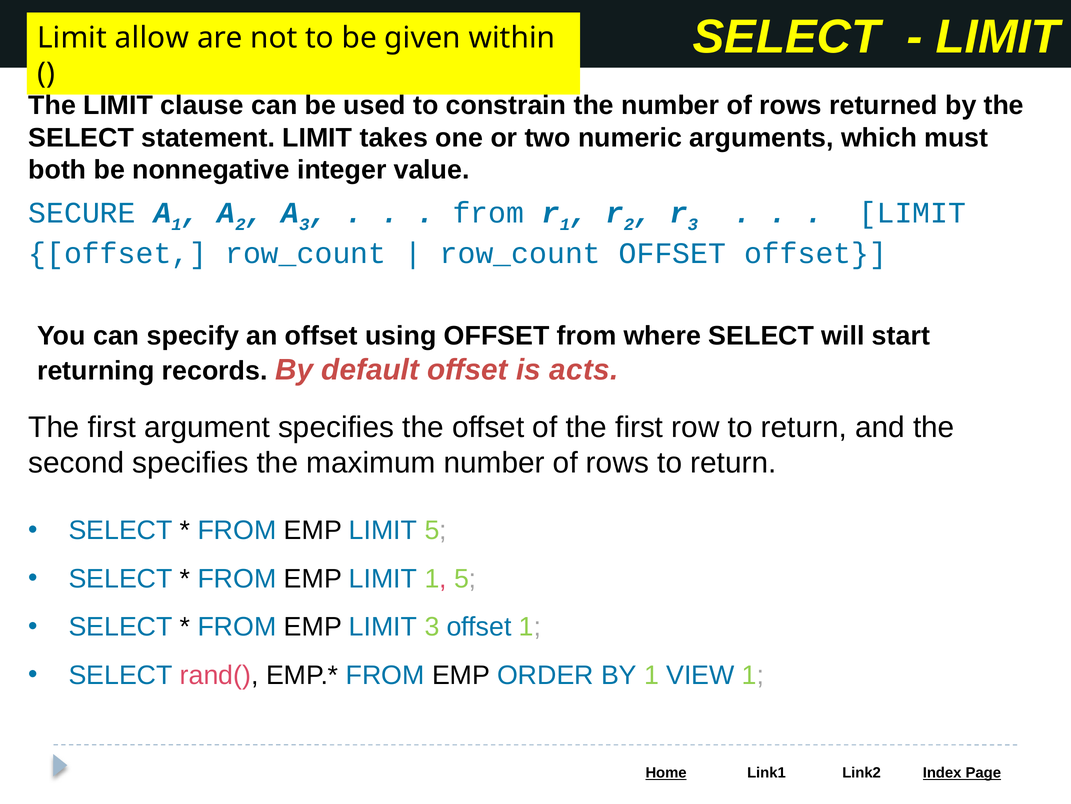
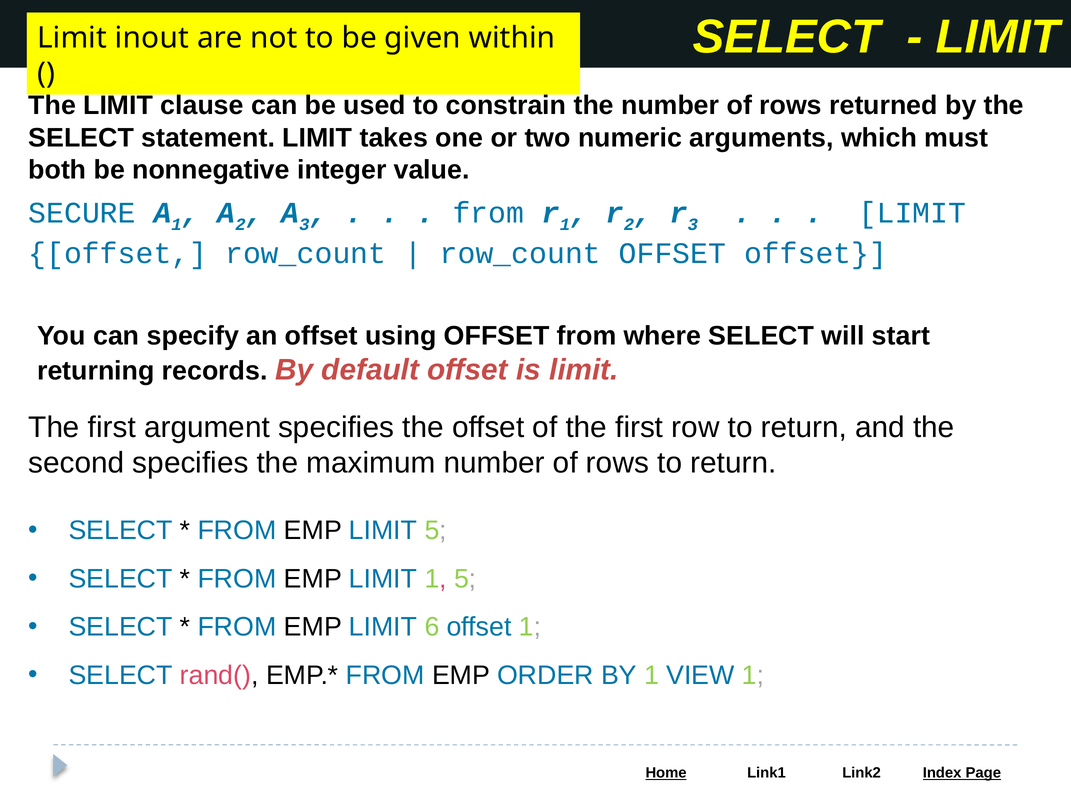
allow: allow -> inout (152, 38)
is acts: acts -> limit (584, 370)
LIMIT 3: 3 -> 6 (432, 627)
